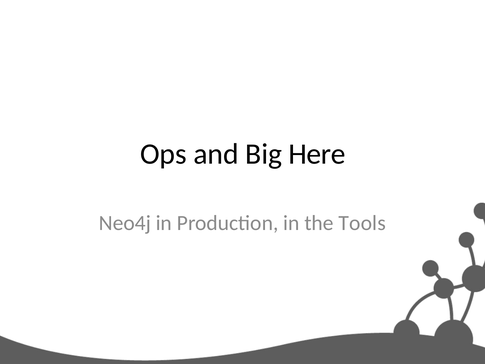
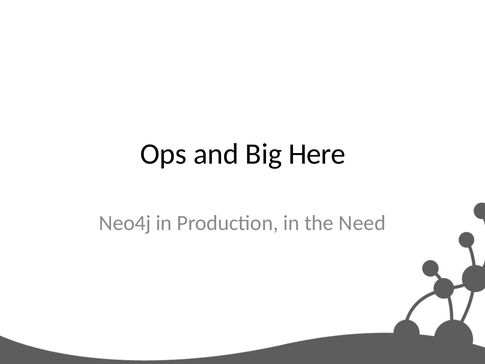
Tools: Tools -> Need (362, 223)
